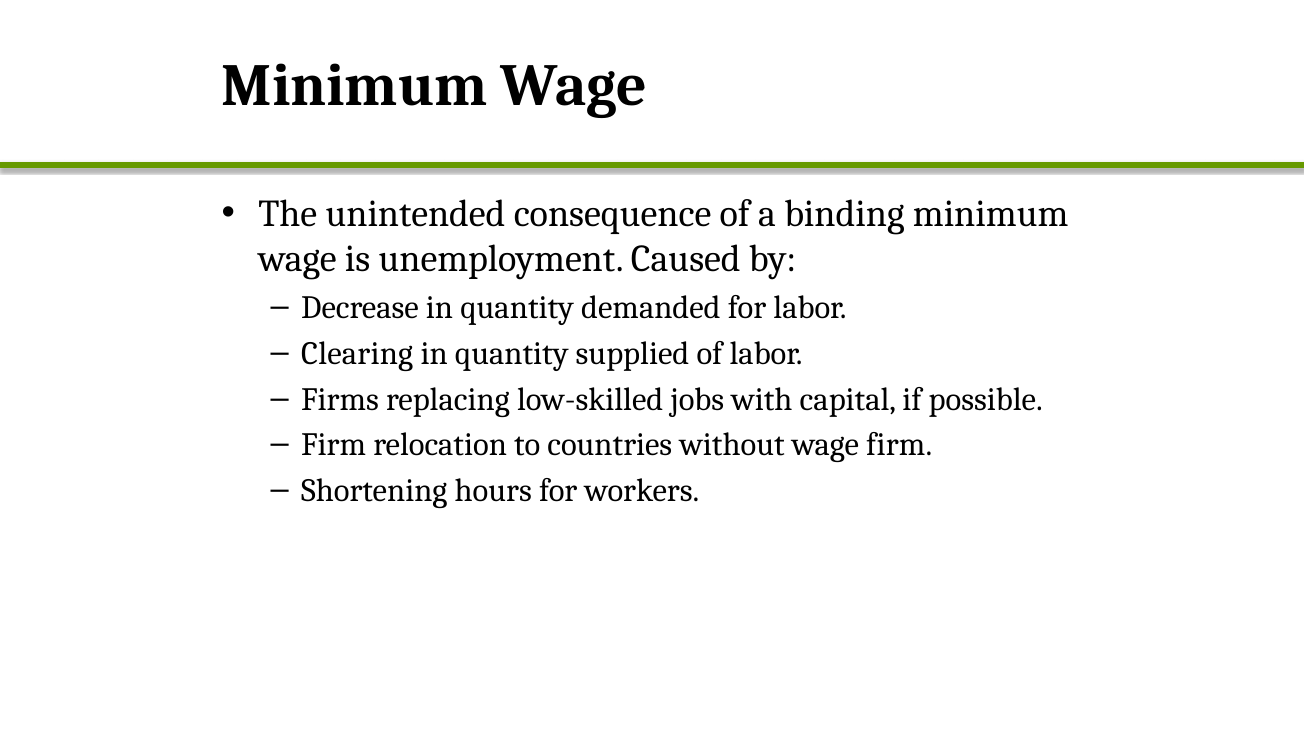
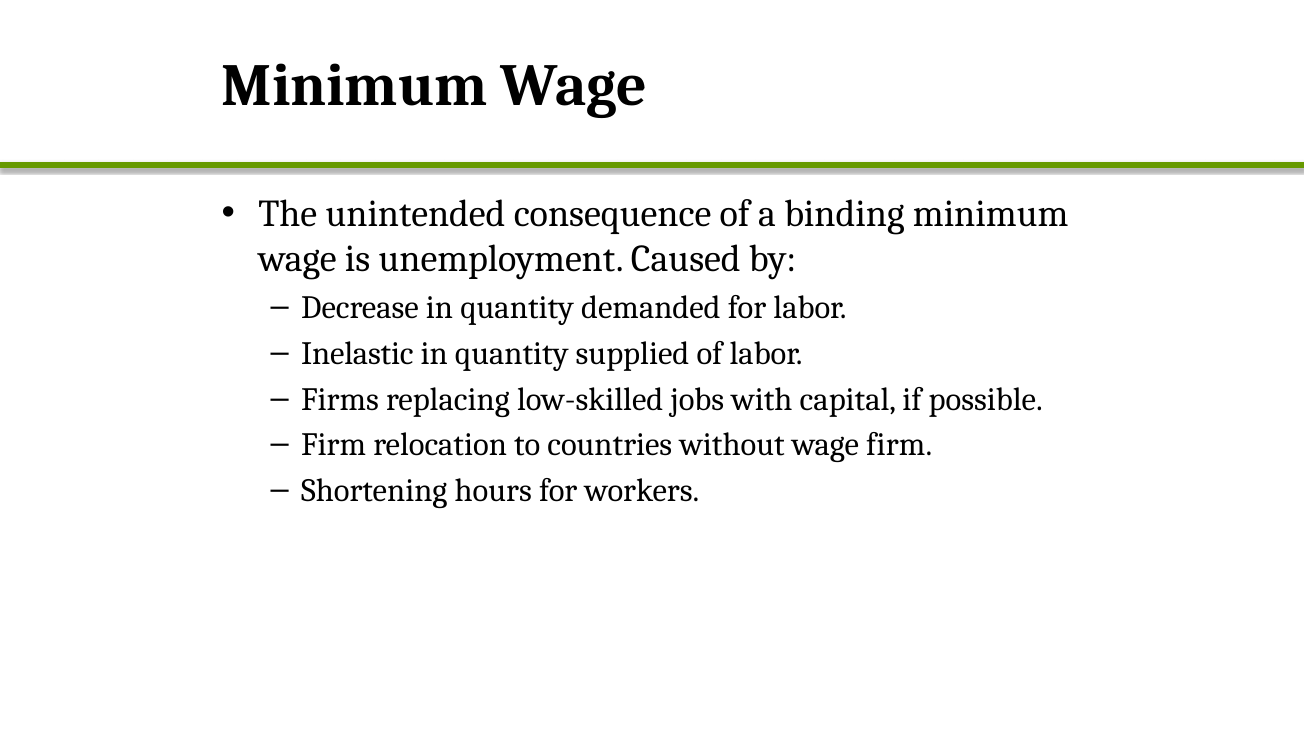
Clearing: Clearing -> Inelastic (357, 353)
